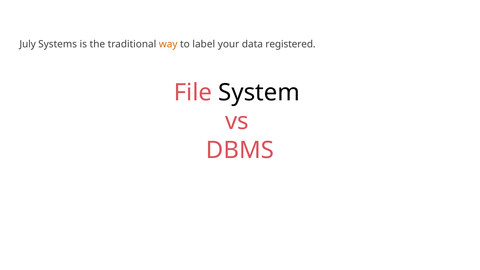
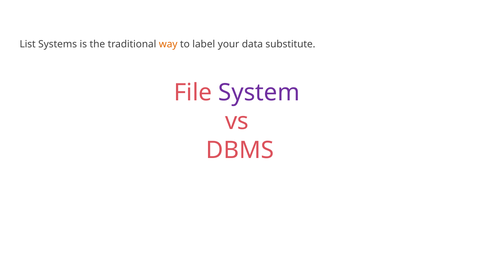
July: July -> List (28, 44)
registered: registered -> substitute (290, 44)
System colour: black -> purple (259, 93)
